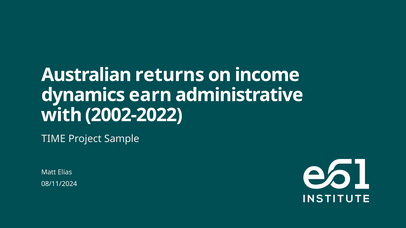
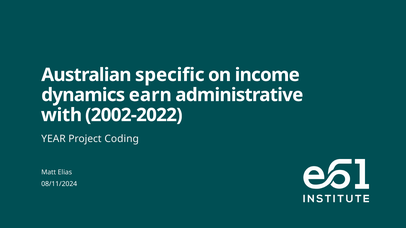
returns: returns -> specific (170, 75)
TIME: TIME -> YEAR (53, 139)
Sample: Sample -> Coding (122, 139)
